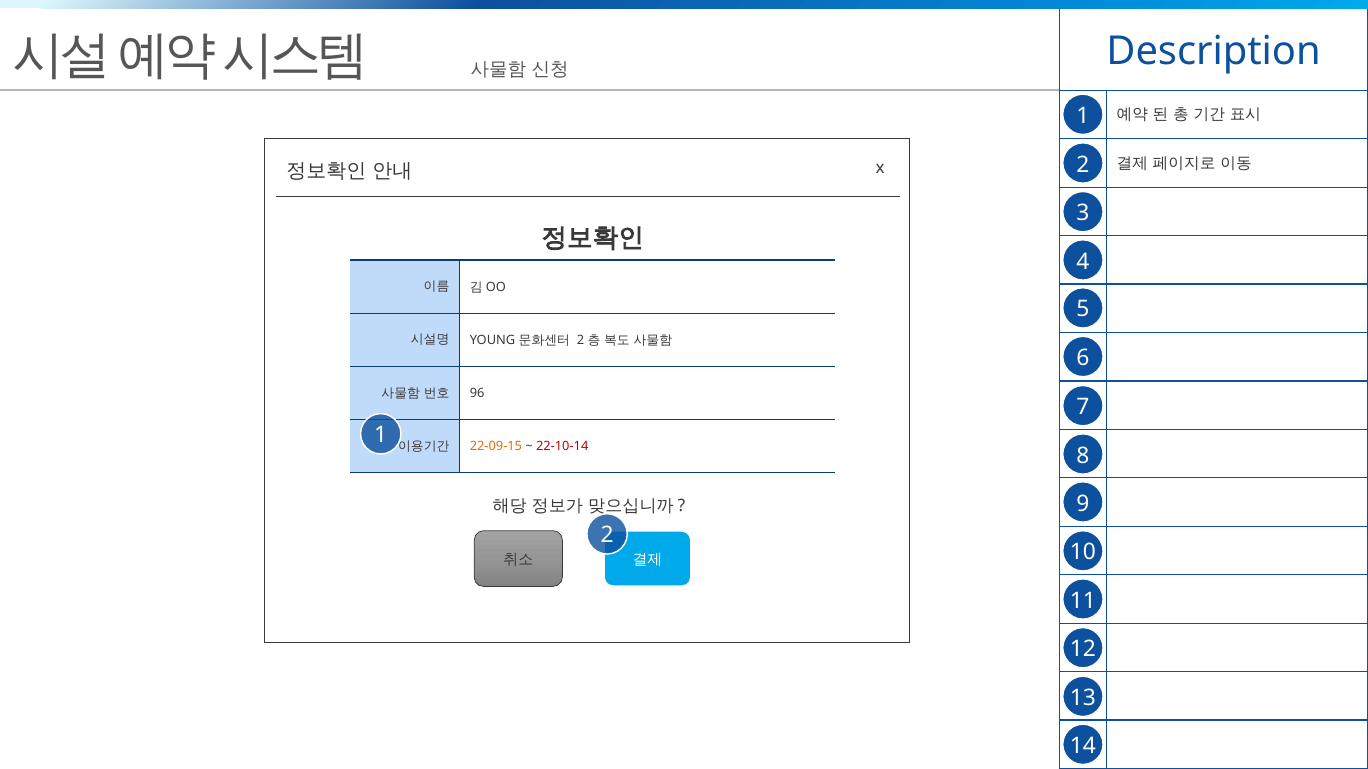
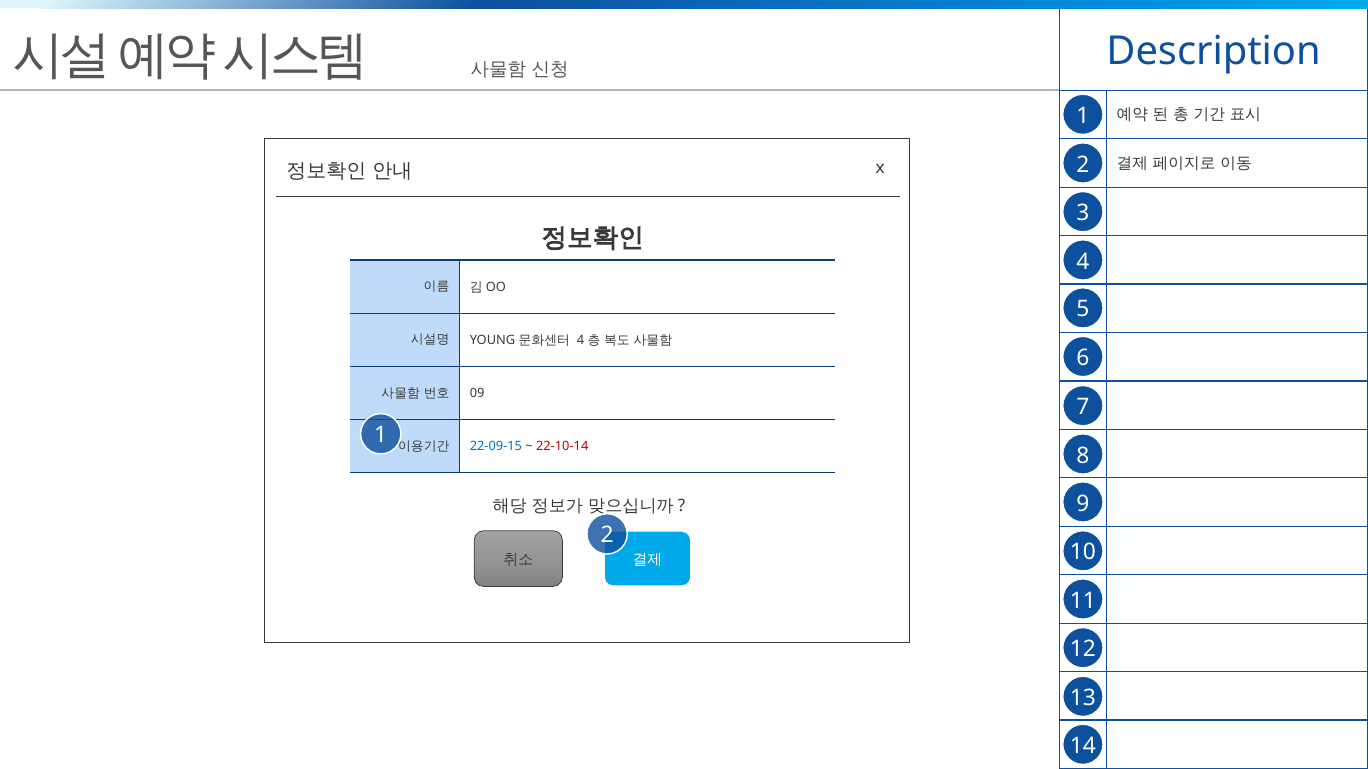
2: 2 -> 4 (581, 341)
96: 96 -> 09 (477, 394)
22-09-15 colour: orange -> blue (496, 447)
